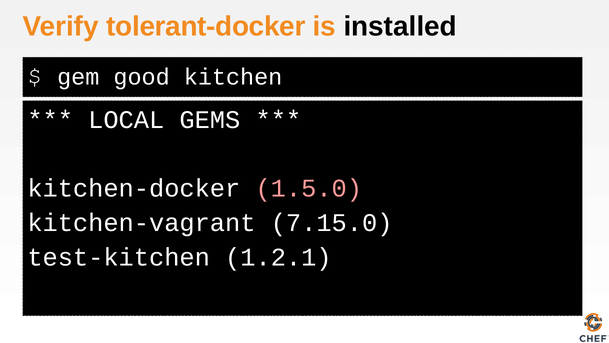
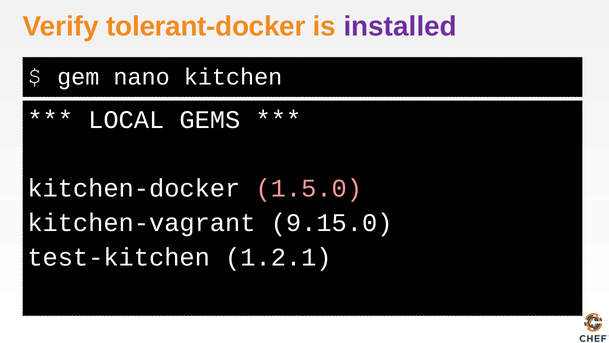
installed colour: black -> purple (400, 26)
good: good -> nano (142, 77)
7.15.0: 7.15.0 -> 9.15.0 (332, 223)
